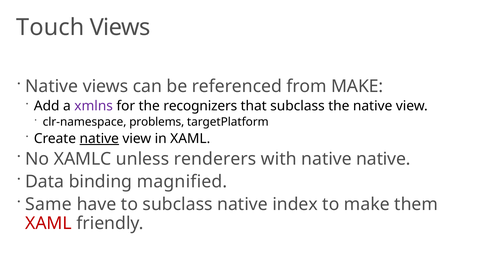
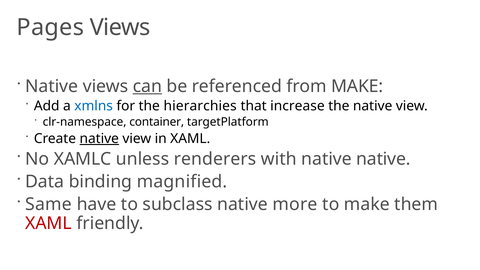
Touch: Touch -> Pages (50, 27)
can underline: none -> present (147, 86)
xmlns colour: purple -> blue (94, 106)
recognizers: recognizers -> hierarchies (200, 106)
that subclass: subclass -> increase (297, 106)
problems: problems -> container (157, 122)
index: index -> more (295, 204)
